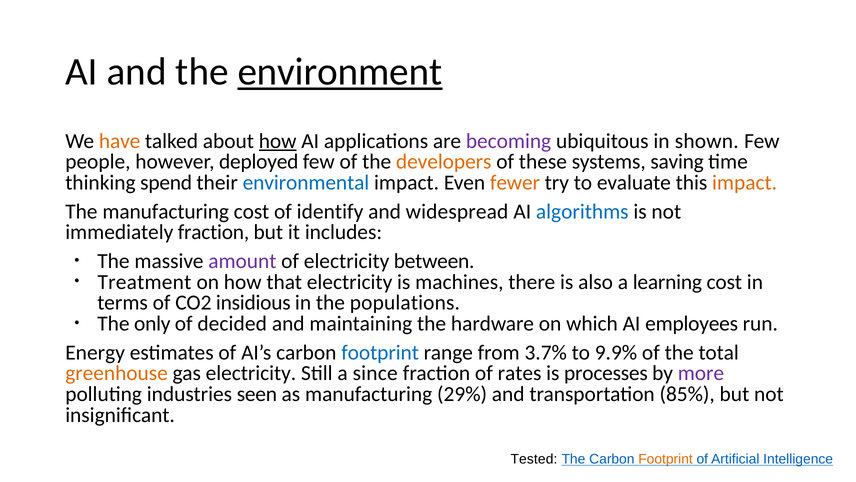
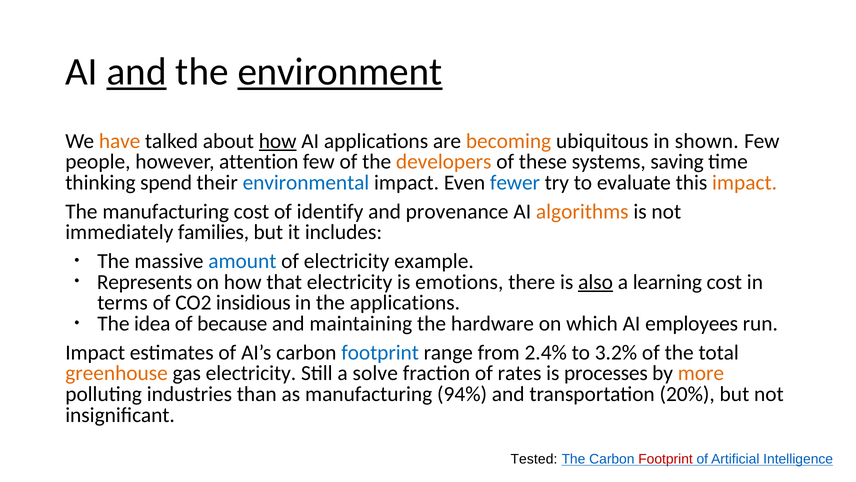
and underline: none -> present (137, 72)
becoming colour: purple -> orange (509, 141)
deployed: deployed -> attention (259, 162)
fewer colour: orange -> blue (515, 183)
widespread: widespread -> provenance (457, 211)
algorithms colour: blue -> orange (582, 211)
immediately fraction: fraction -> families (213, 232)
amount colour: purple -> blue (242, 261)
between: between -> example (434, 261)
Treatment: Treatment -> Represents (145, 282)
machines: machines -> emotions (459, 282)
also underline: none -> present (596, 282)
the populations: populations -> applications (405, 303)
only: only -> idea (152, 323)
decided: decided -> because (232, 323)
Energy: Energy -> Impact (95, 352)
3.7%: 3.7% -> 2.4% (546, 352)
9.9%: 9.9% -> 3.2% (616, 352)
since: since -> solve (375, 373)
more colour: purple -> orange (701, 373)
seen: seen -> than (257, 394)
29%: 29% -> 94% (462, 394)
85%: 85% -> 20% (687, 394)
Footprint colour: orange -> red (666, 459)
